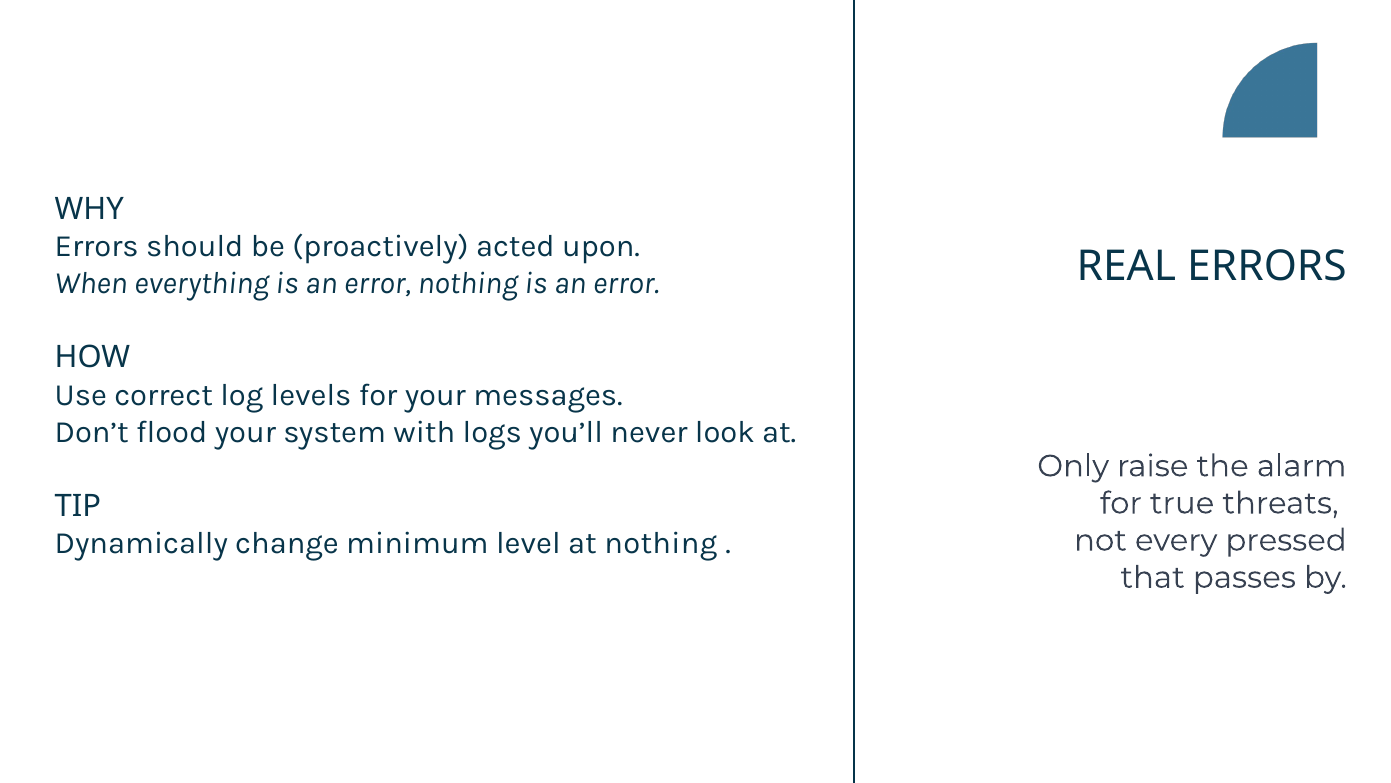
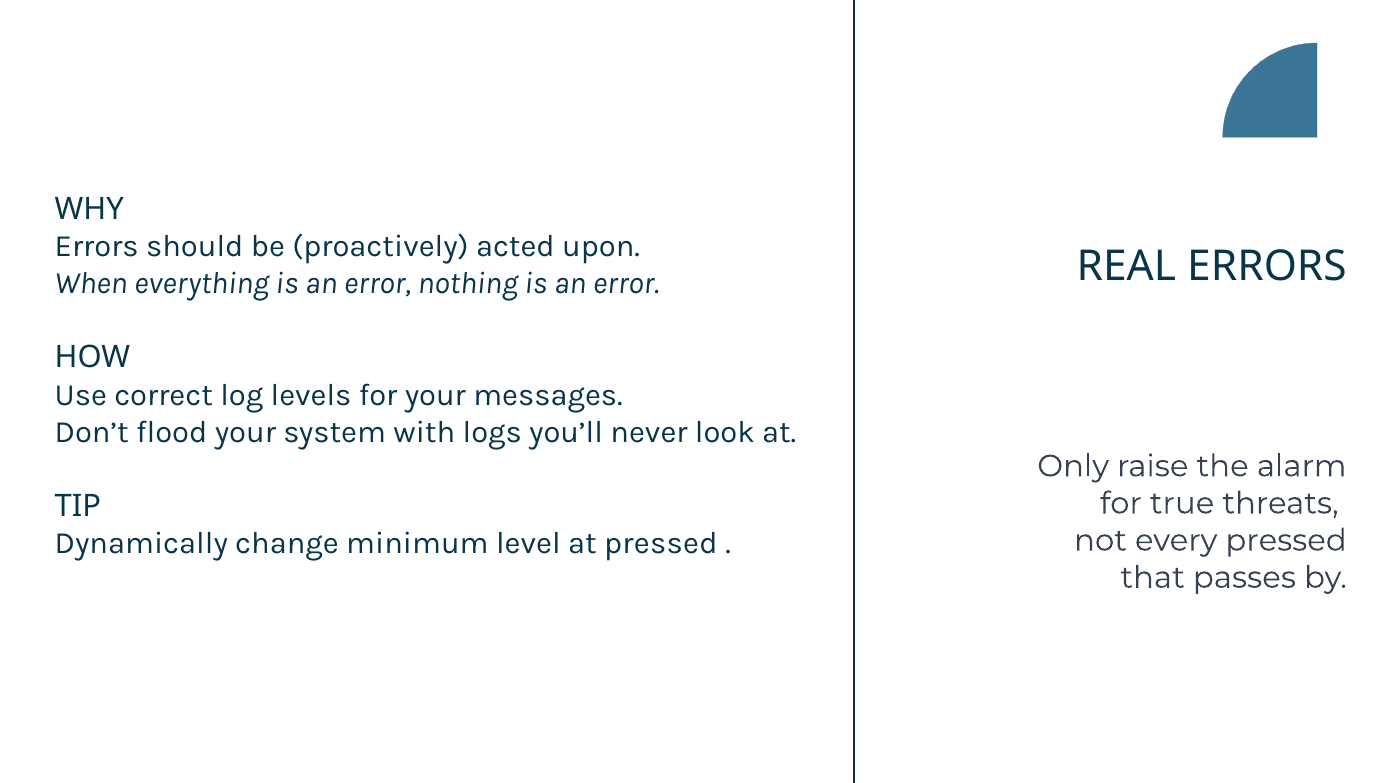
at nothing: nothing -> pressed (661, 543)
